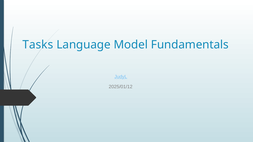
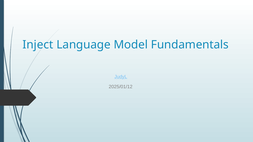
Tasks: Tasks -> Inject (38, 45)
